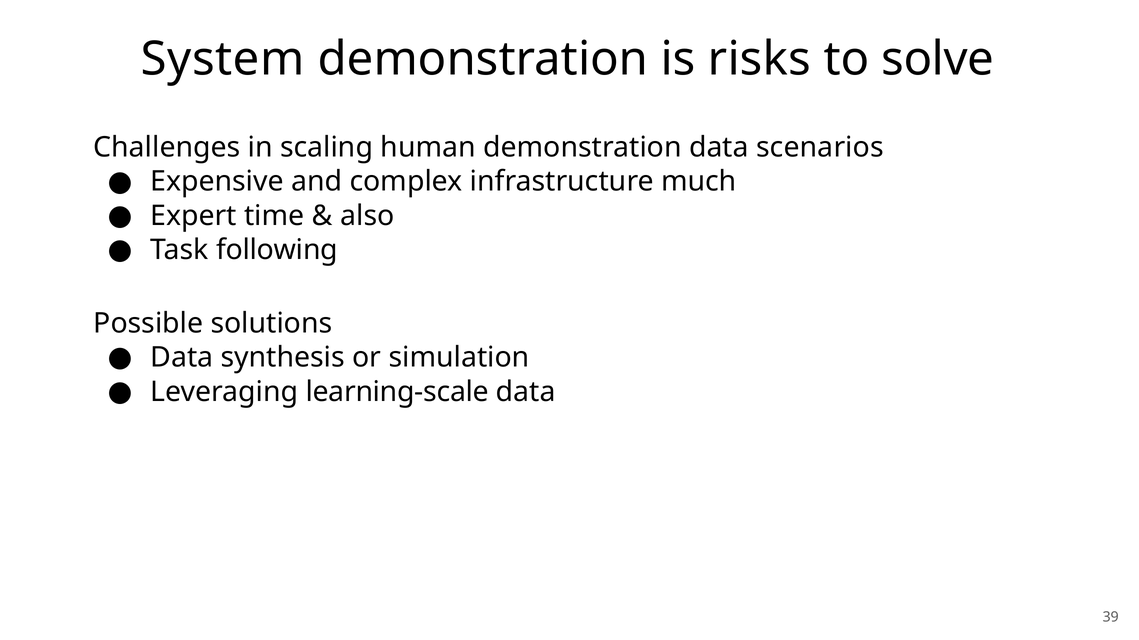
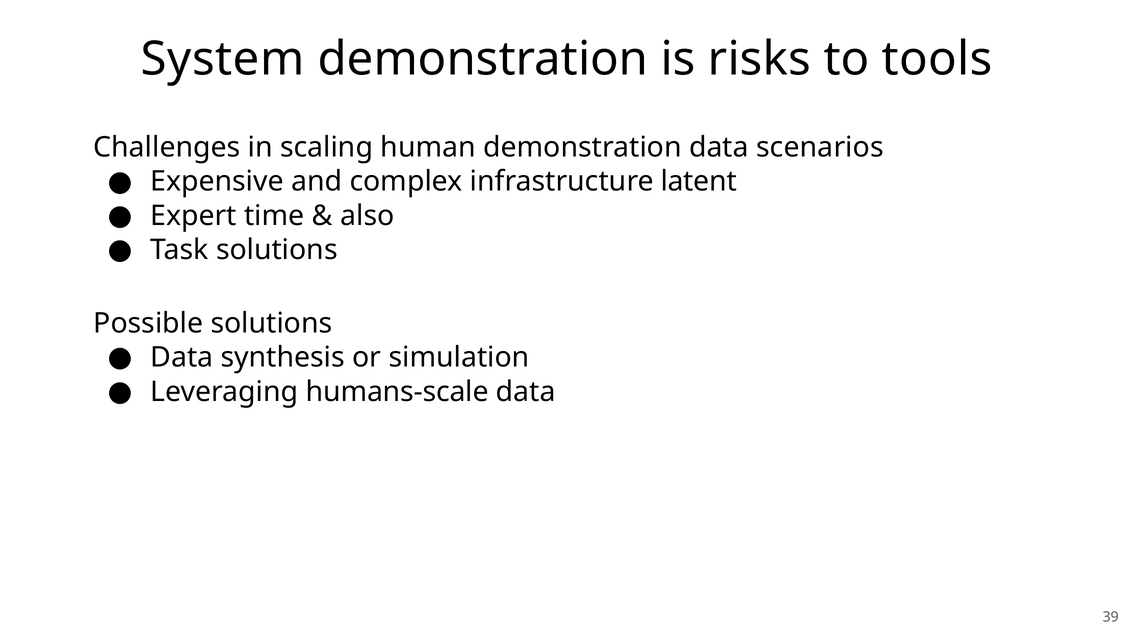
solve: solve -> tools (937, 59)
much: much -> latent (699, 182)
Task following: following -> solutions (277, 250)
learning-scale: learning-scale -> humans-scale (397, 392)
